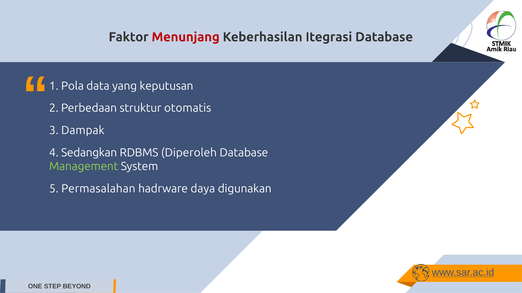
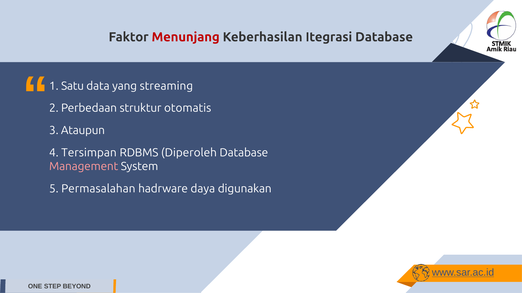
Pola: Pola -> Satu (73, 86)
keputusan: keputusan -> streaming (166, 86)
Dampak: Dampak -> Ataupun (83, 131)
Sedangkan: Sedangkan -> Tersimpan (89, 153)
Management colour: light green -> pink (84, 167)
